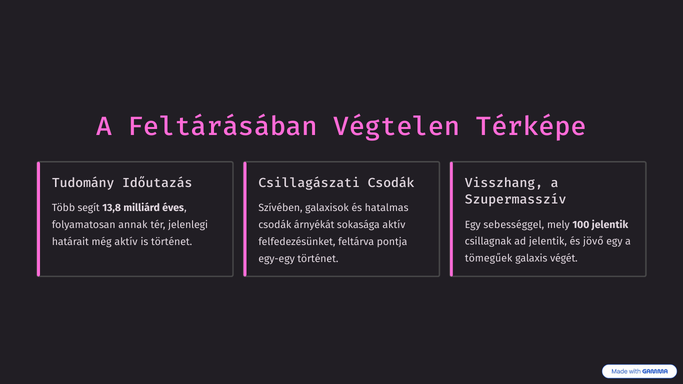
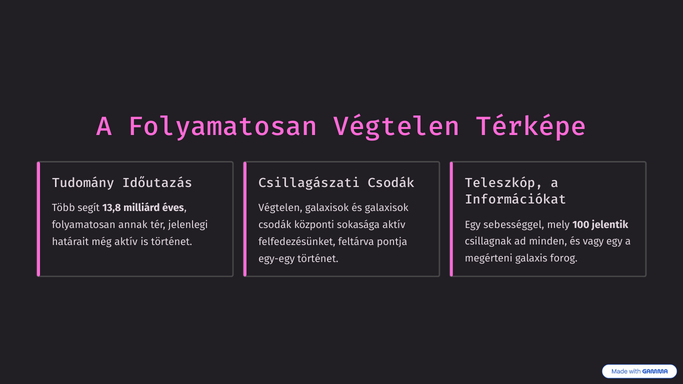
A Feltárásában: Feltárásában -> Folyamatosan (223, 127)
Visszhang: Visszhang -> Teleszkóp (504, 183)
Szupermasszív: Szupermasszív -> Információkat (516, 200)
Szívében: Szívében -> Végtelen (280, 208)
és hatalmas: hatalmas -> galaxisok (387, 208)
árnyékát: árnyékát -> központi (314, 225)
ad jelentik: jelentik -> minden (548, 242)
jövő: jövő -> vagy (593, 242)
tömegűek: tömegűek -> megérteni (489, 259)
végét: végét -> forog (564, 259)
